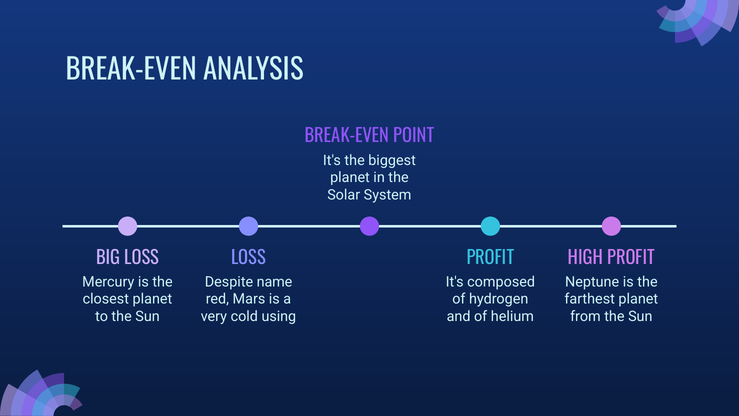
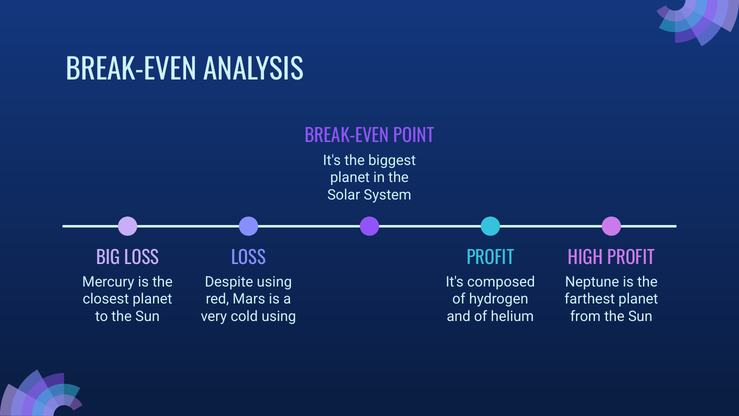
Despite name: name -> using (274, 282)
